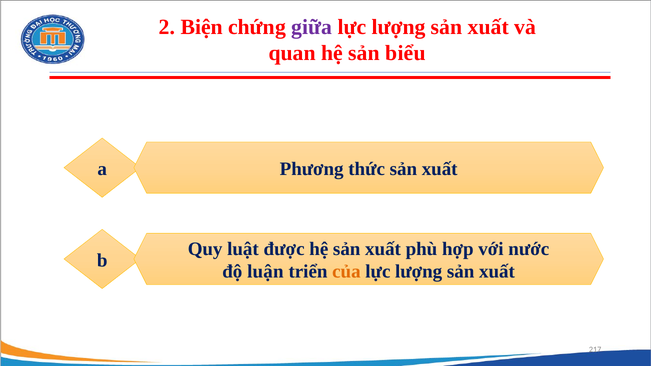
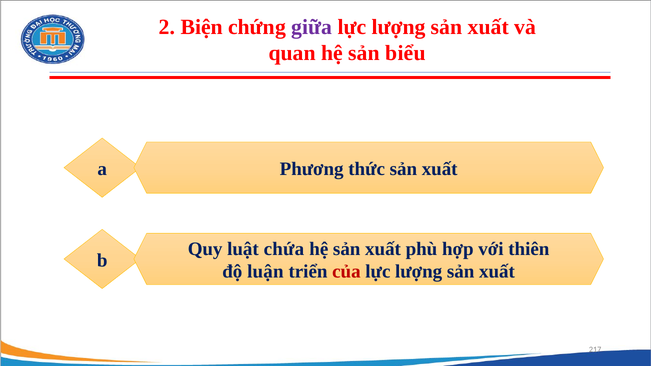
được: được -> chứa (284, 249)
nước: nước -> thiên (529, 249)
của colour: orange -> red (346, 272)
